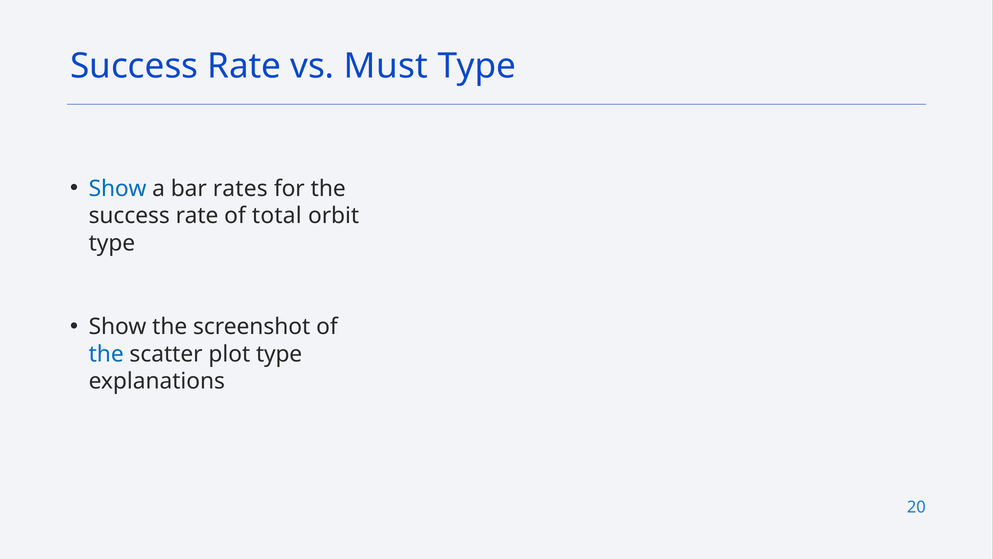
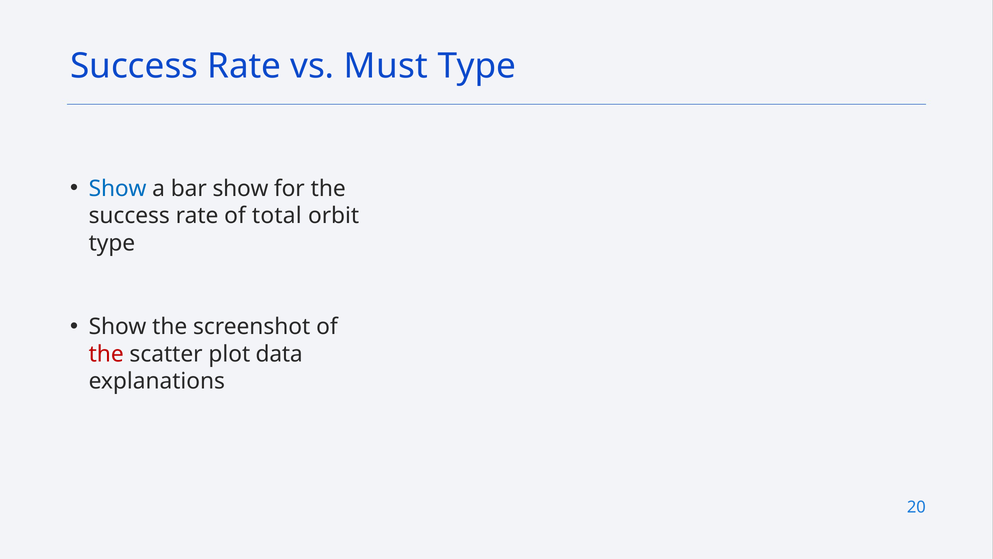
bar rates: rates -> show (240, 188)
the colour: blue -> red (106, 354)
plot type: type -> data (279, 354)
